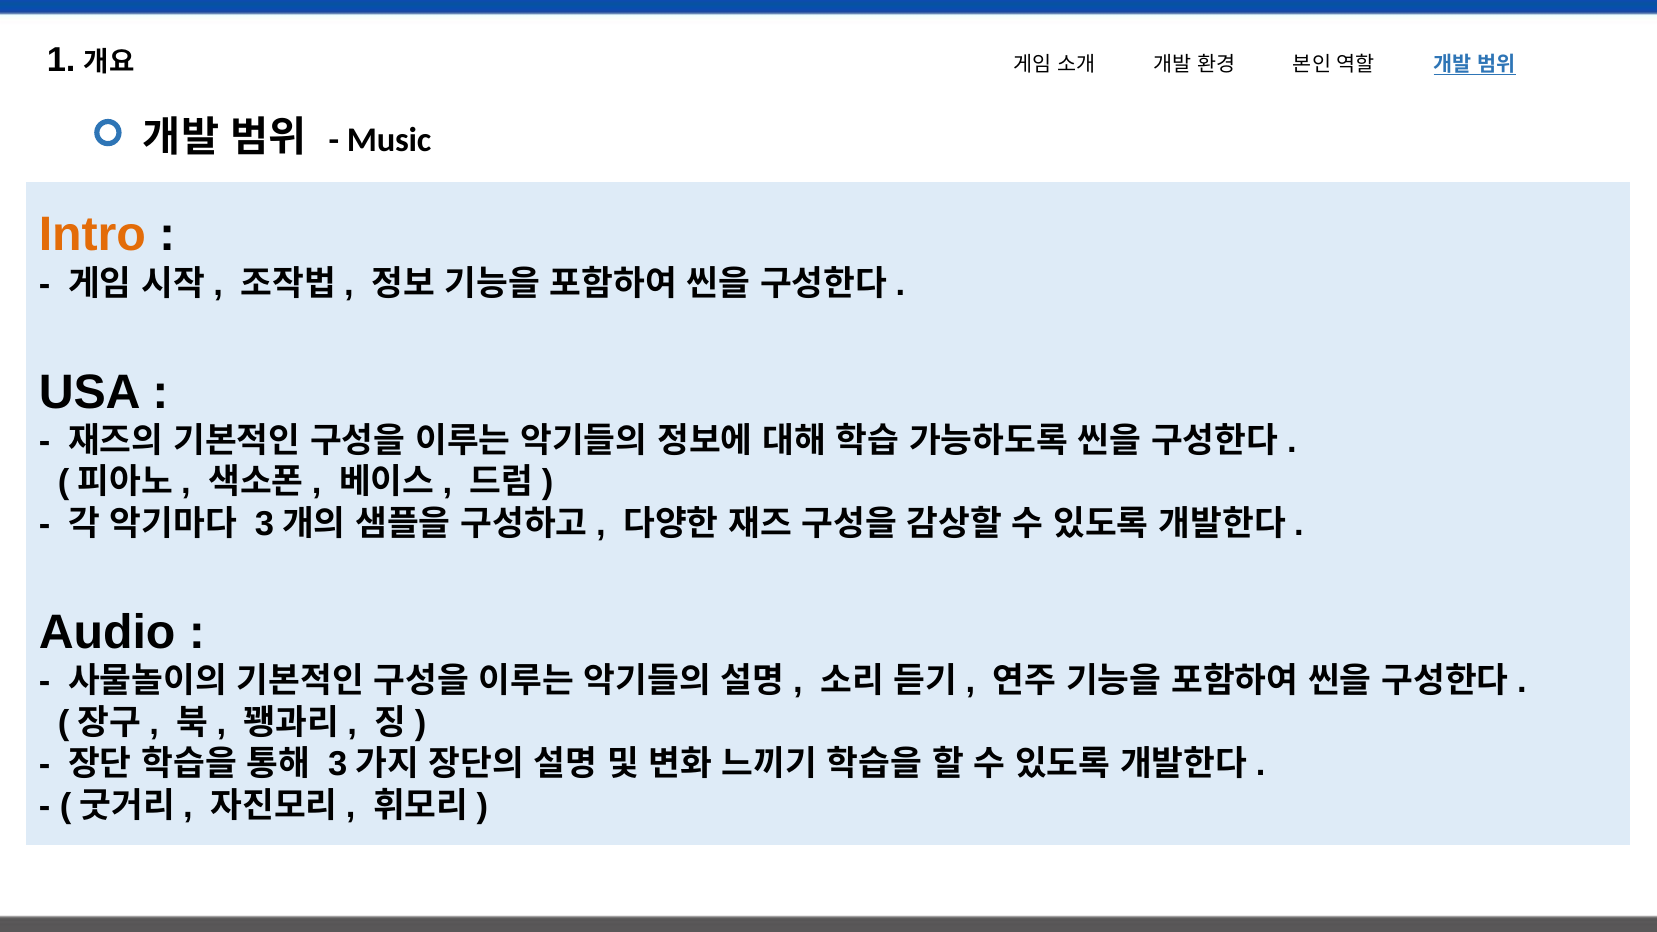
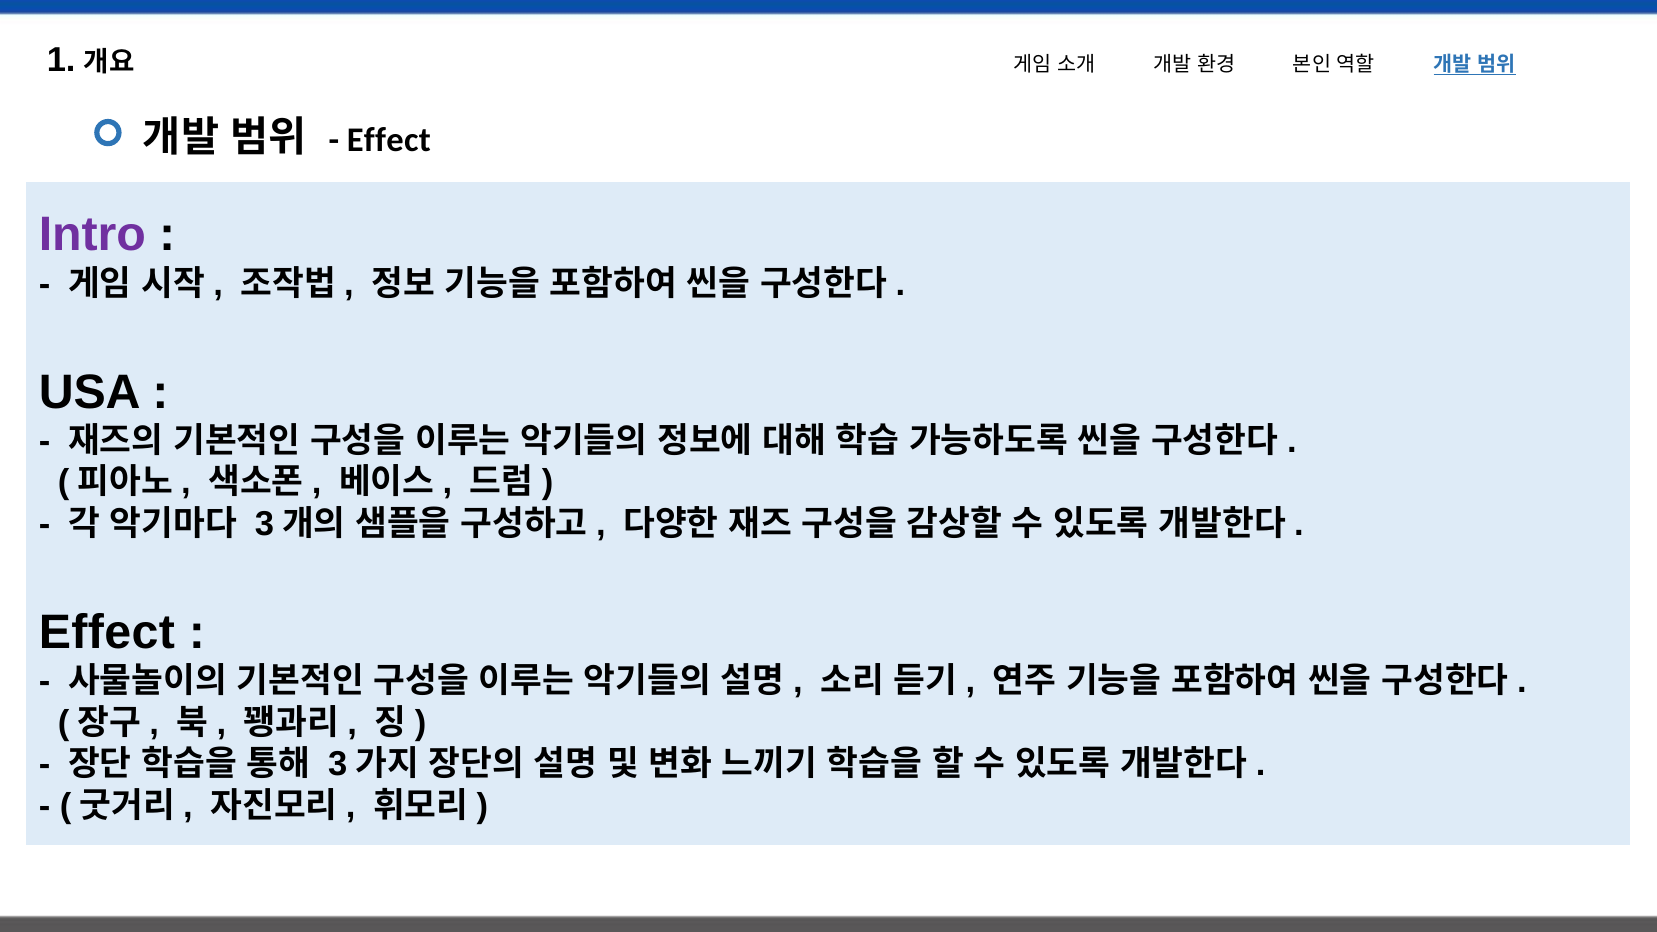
Music: Music -> Effect (389, 140)
Intro colour: orange -> purple (92, 235)
Audio: Audio -> Effect (107, 633)
